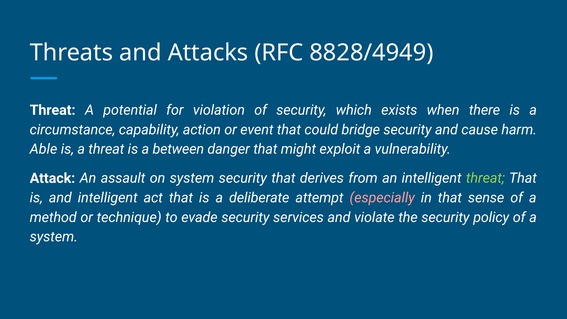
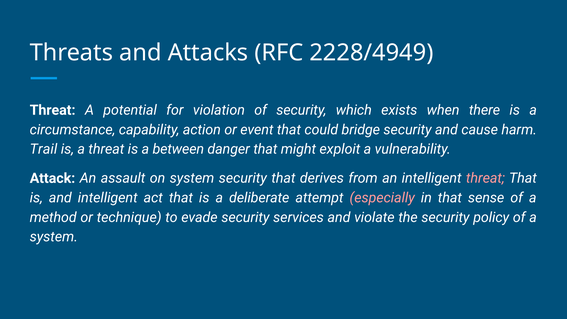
8828/4949: 8828/4949 -> 2228/4949 (371, 53)
Able: Able -> Trail (44, 149)
threat colour: light green -> pink (485, 178)
